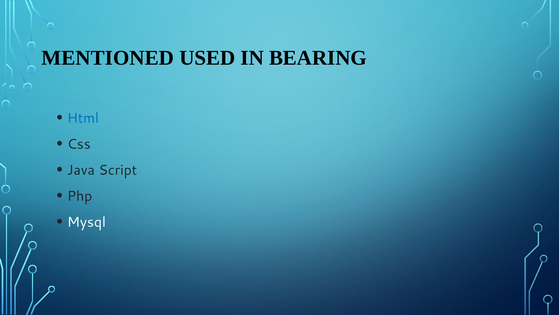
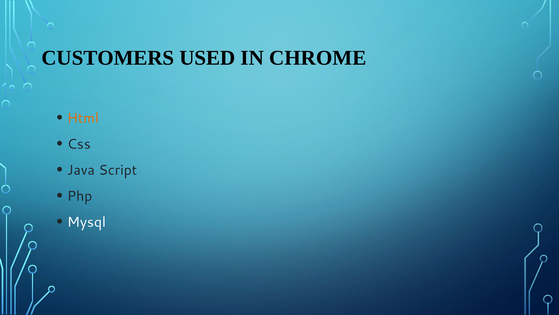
MENTIONED: MENTIONED -> CUSTOMERS (108, 58)
BEARING: BEARING -> CHROME (318, 58)
Html colour: blue -> orange (83, 118)
